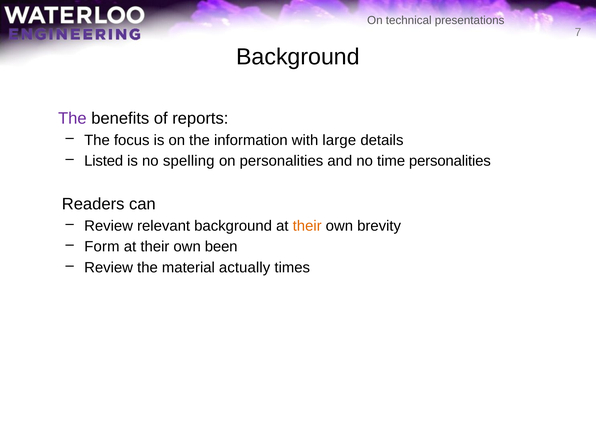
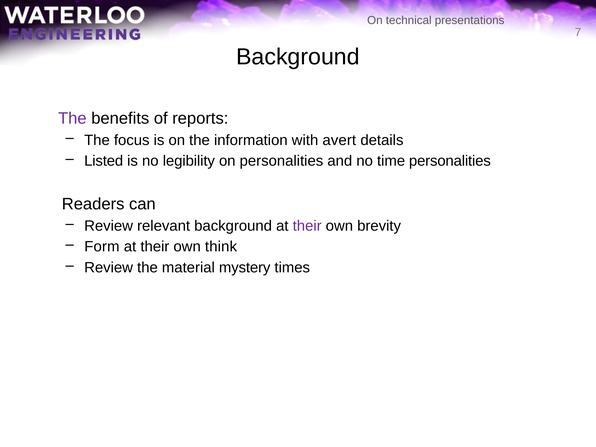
large: large -> avert (339, 140)
spelling: spelling -> legibility (189, 161)
their colour: orange -> purple (307, 226)
been: been -> think (221, 247)
actually: actually -> mystery (245, 268)
